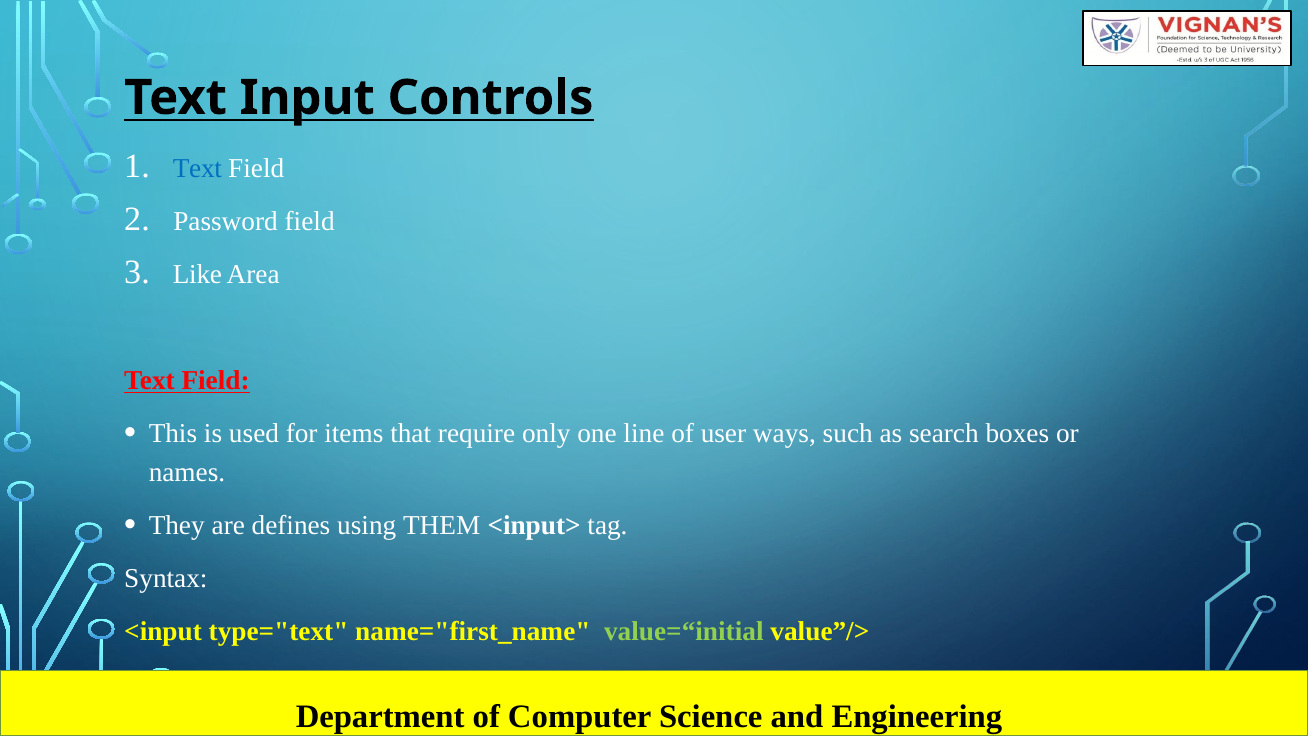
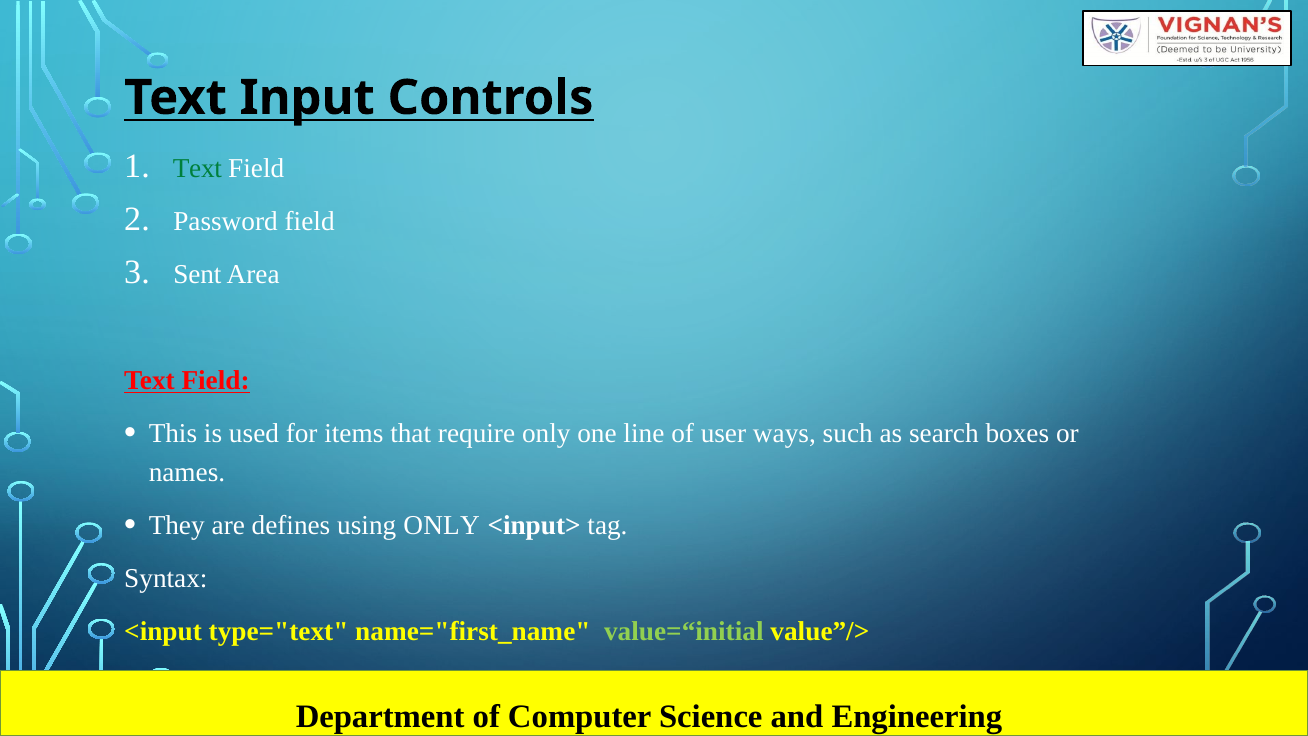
Text colour: blue -> green (197, 169)
Like: Like -> Sent (197, 275)
using THEM: THEM -> ONLY (442, 525)
